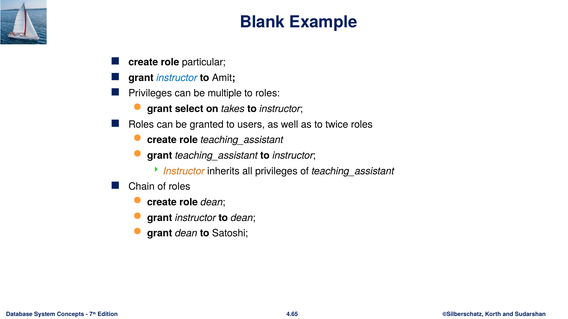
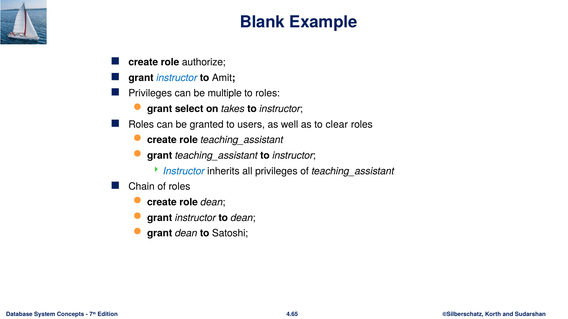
particular: particular -> authorize (204, 62)
twice: twice -> clear (337, 125)
Instructor colour: orange -> blue (184, 171)
